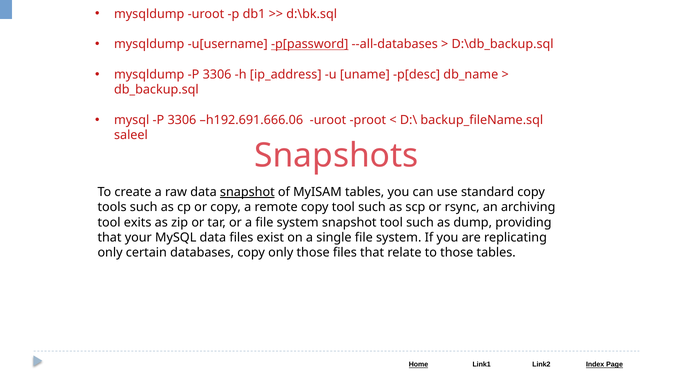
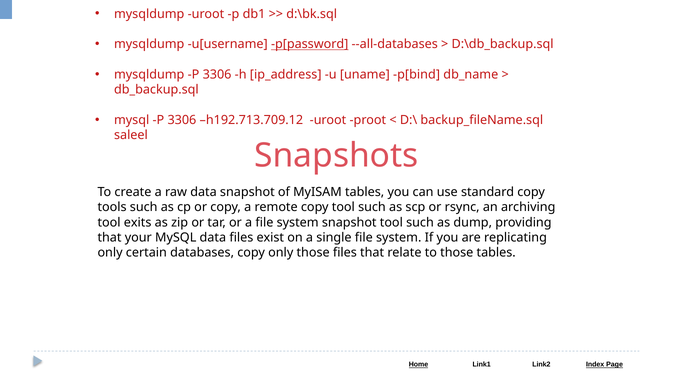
p[desc: p[desc -> p[bind (417, 74)
h192.691.666.06: h192.691.666.06 -> h192.713.709.12 (251, 120)
snapshot underline: present -> none (247, 192)
